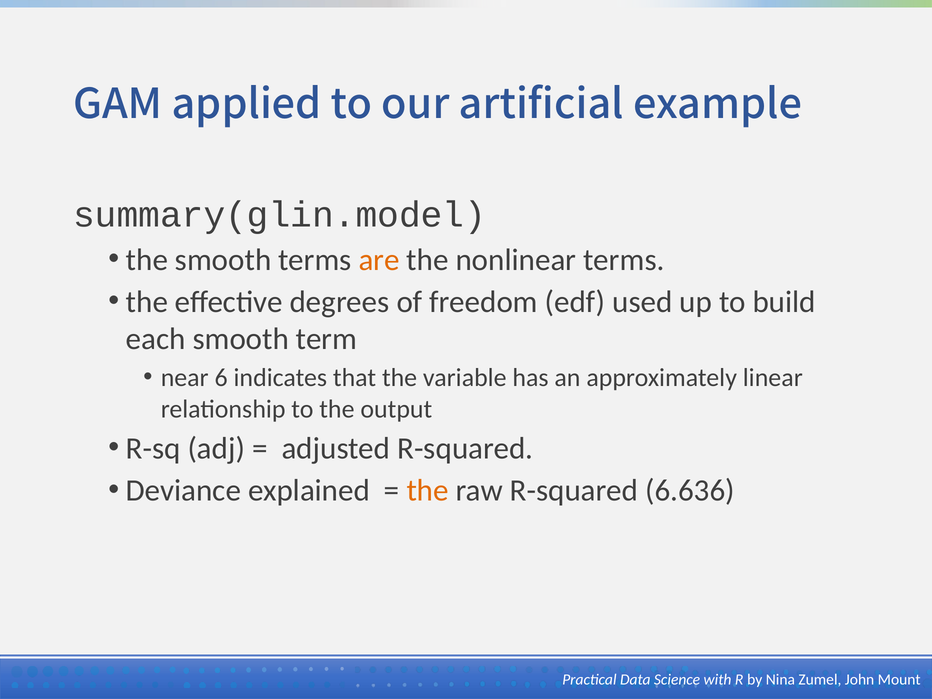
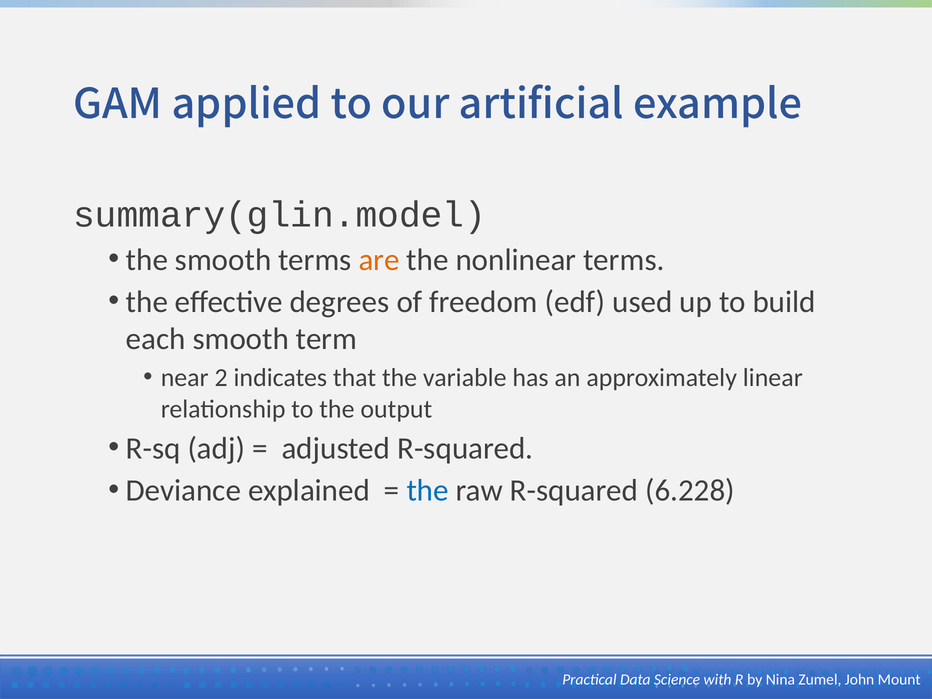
6: 6 -> 2 (221, 378)
the colour: orange -> blue (428, 491)
6.636: 6.636 -> 6.228 (690, 491)
